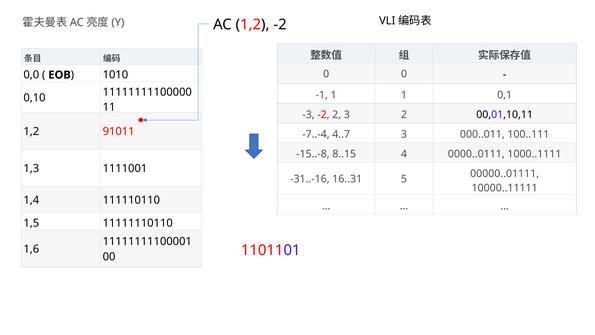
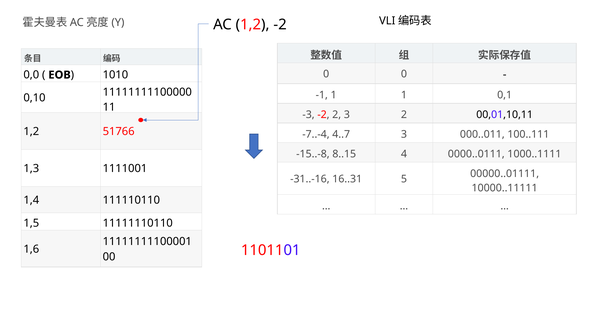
91011: 91011 -> 51766 (119, 131)
